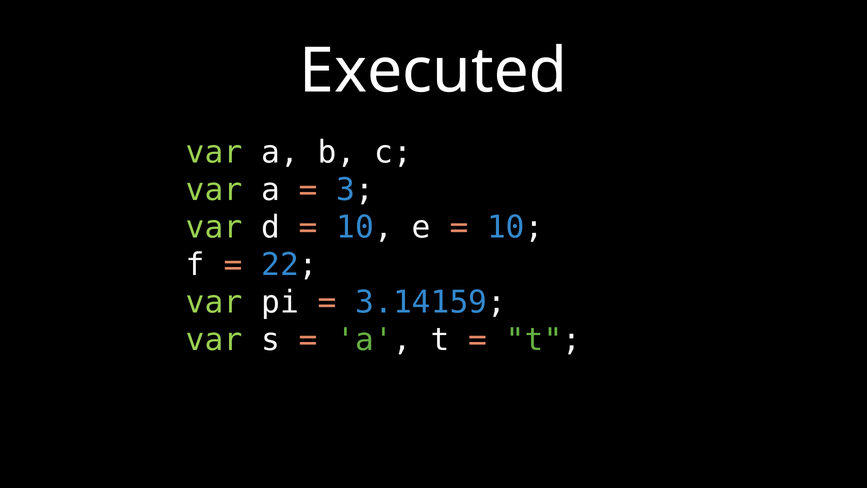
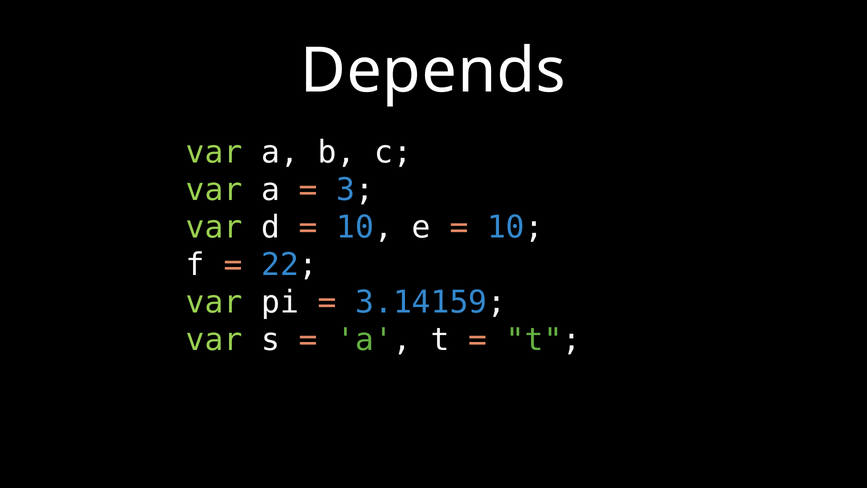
Executed: Executed -> Depends (433, 71)
